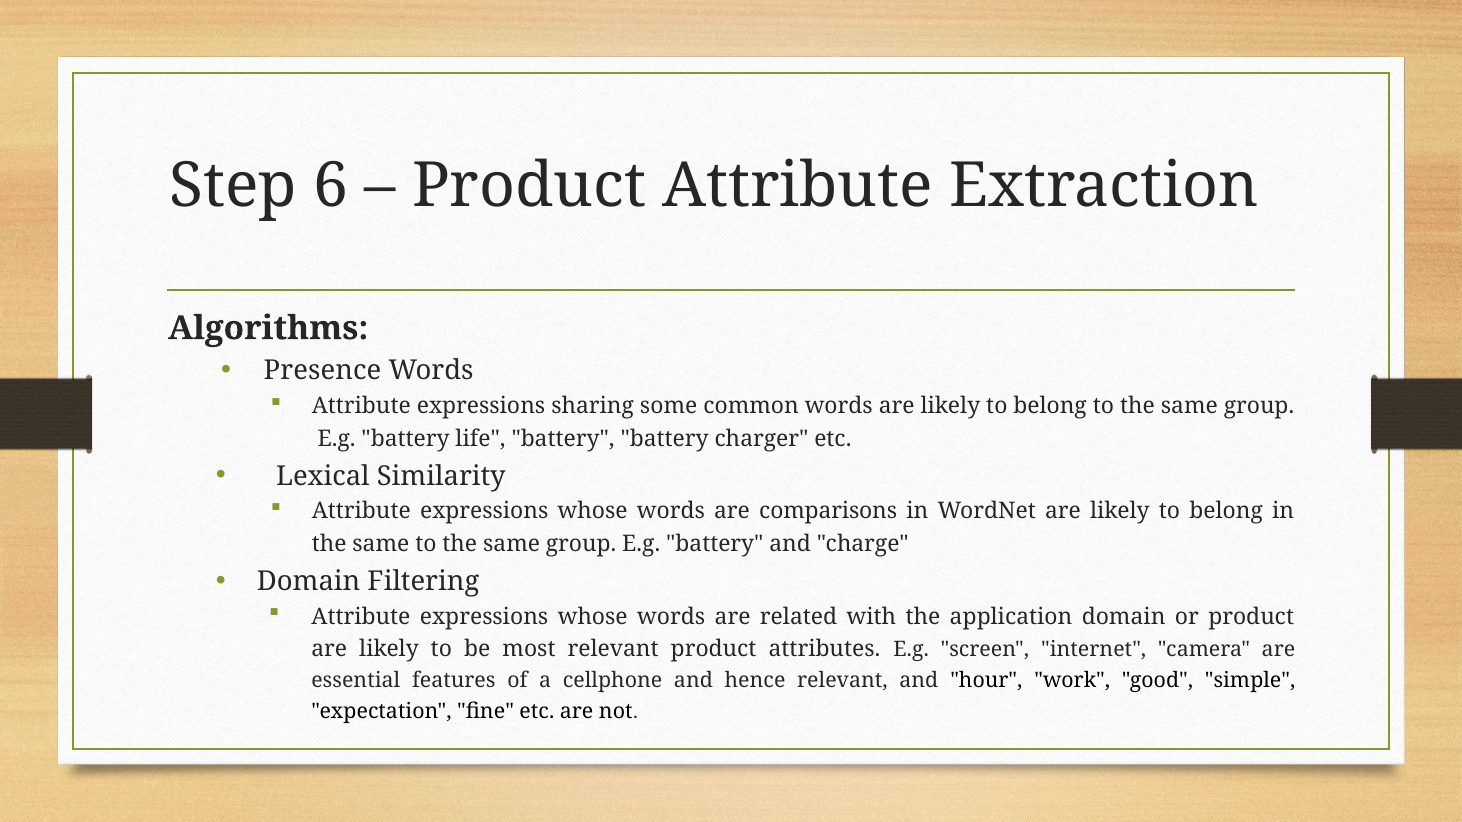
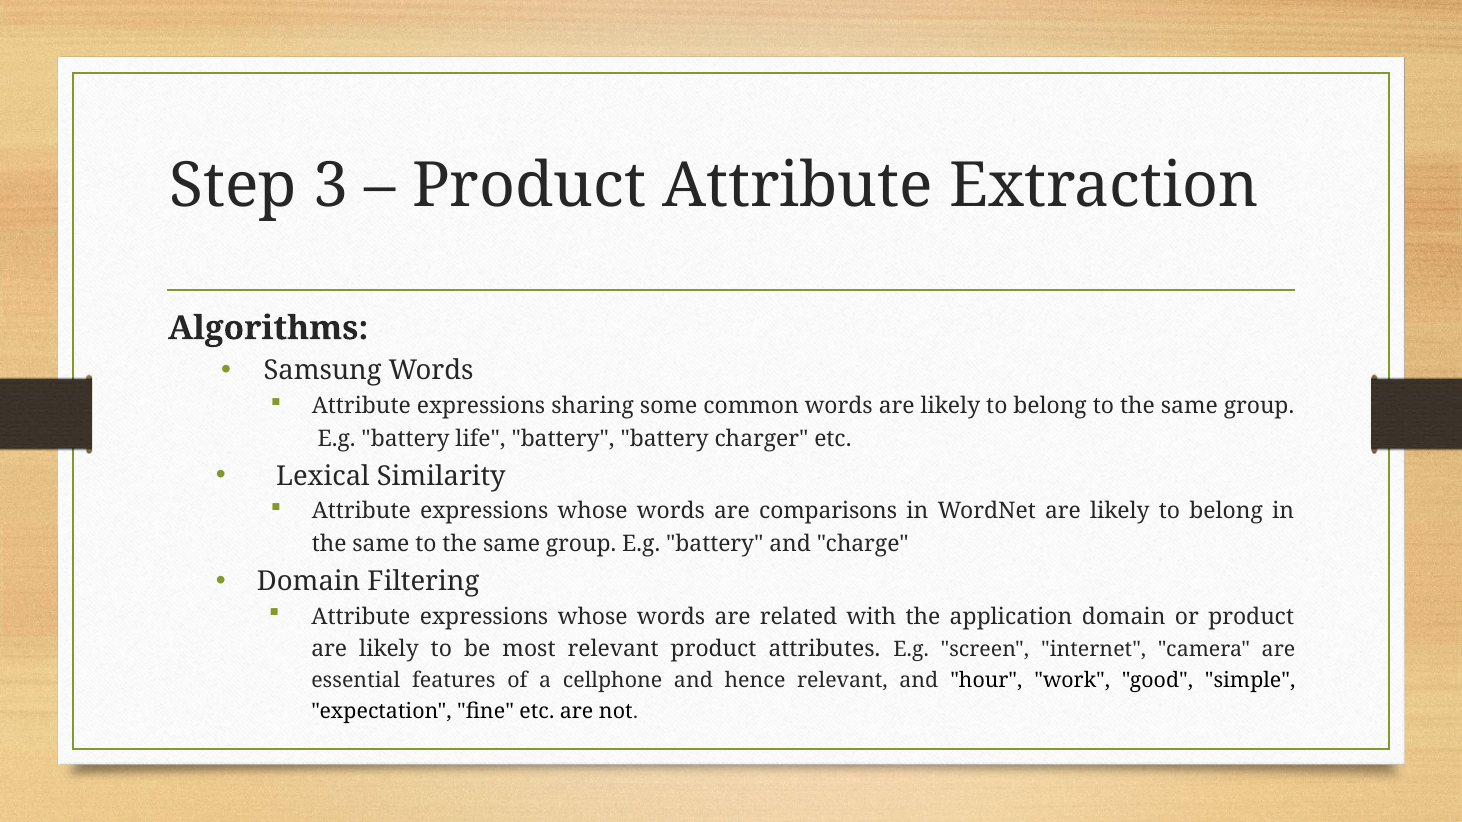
6: 6 -> 3 (331, 186)
Presence: Presence -> Samsung (323, 371)
